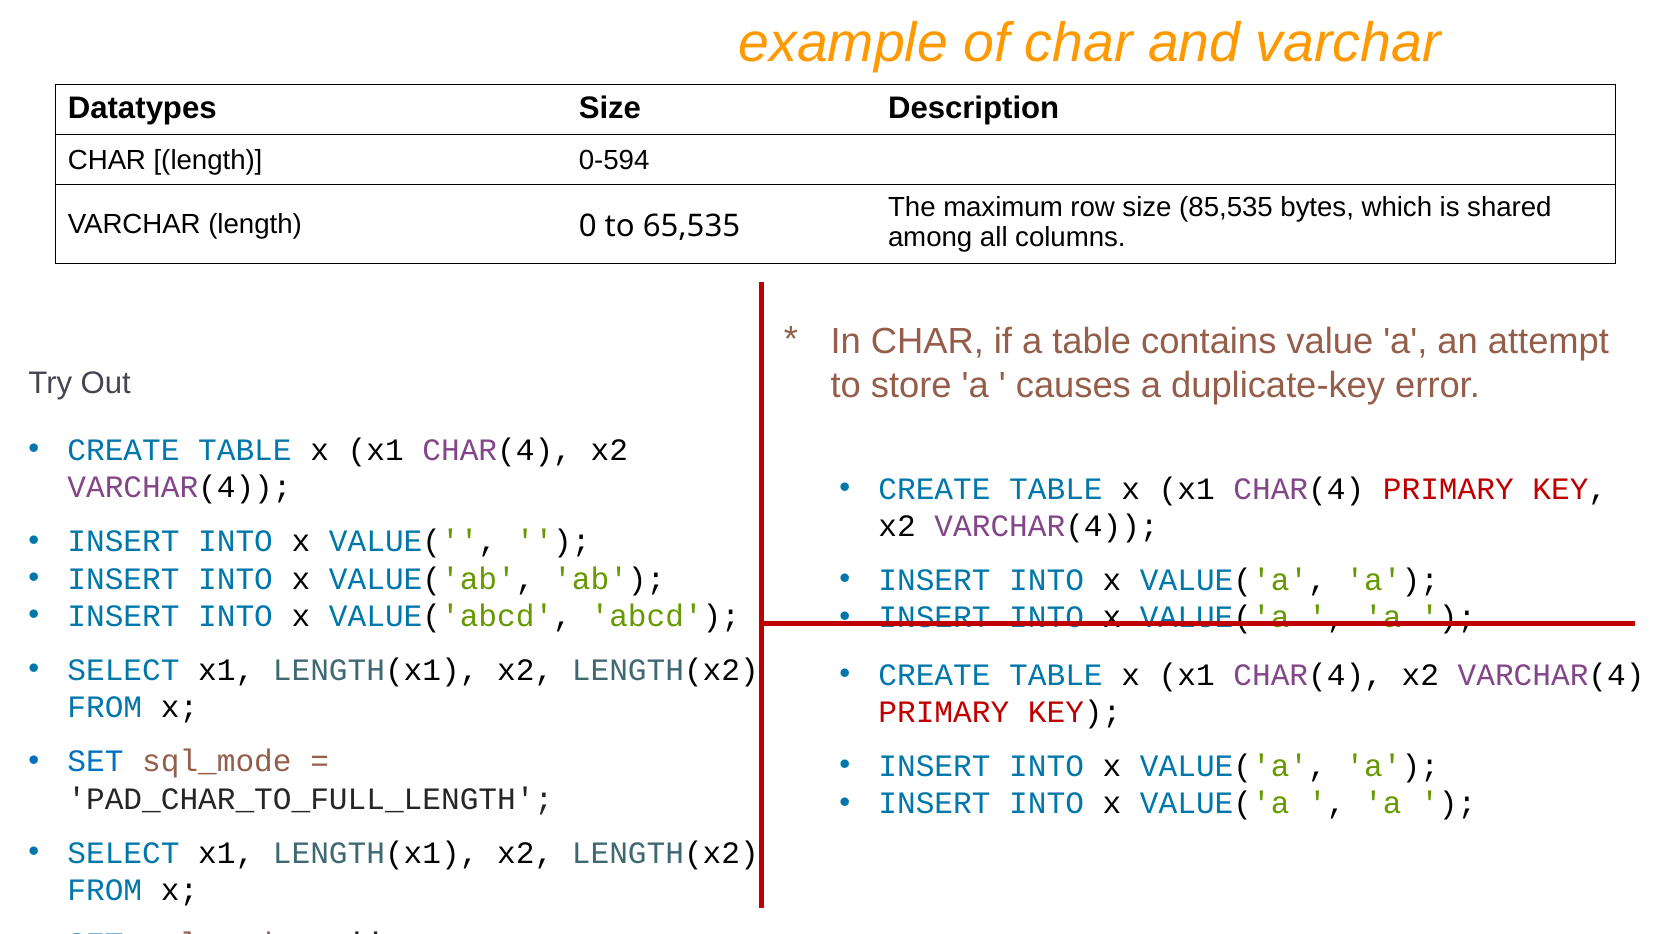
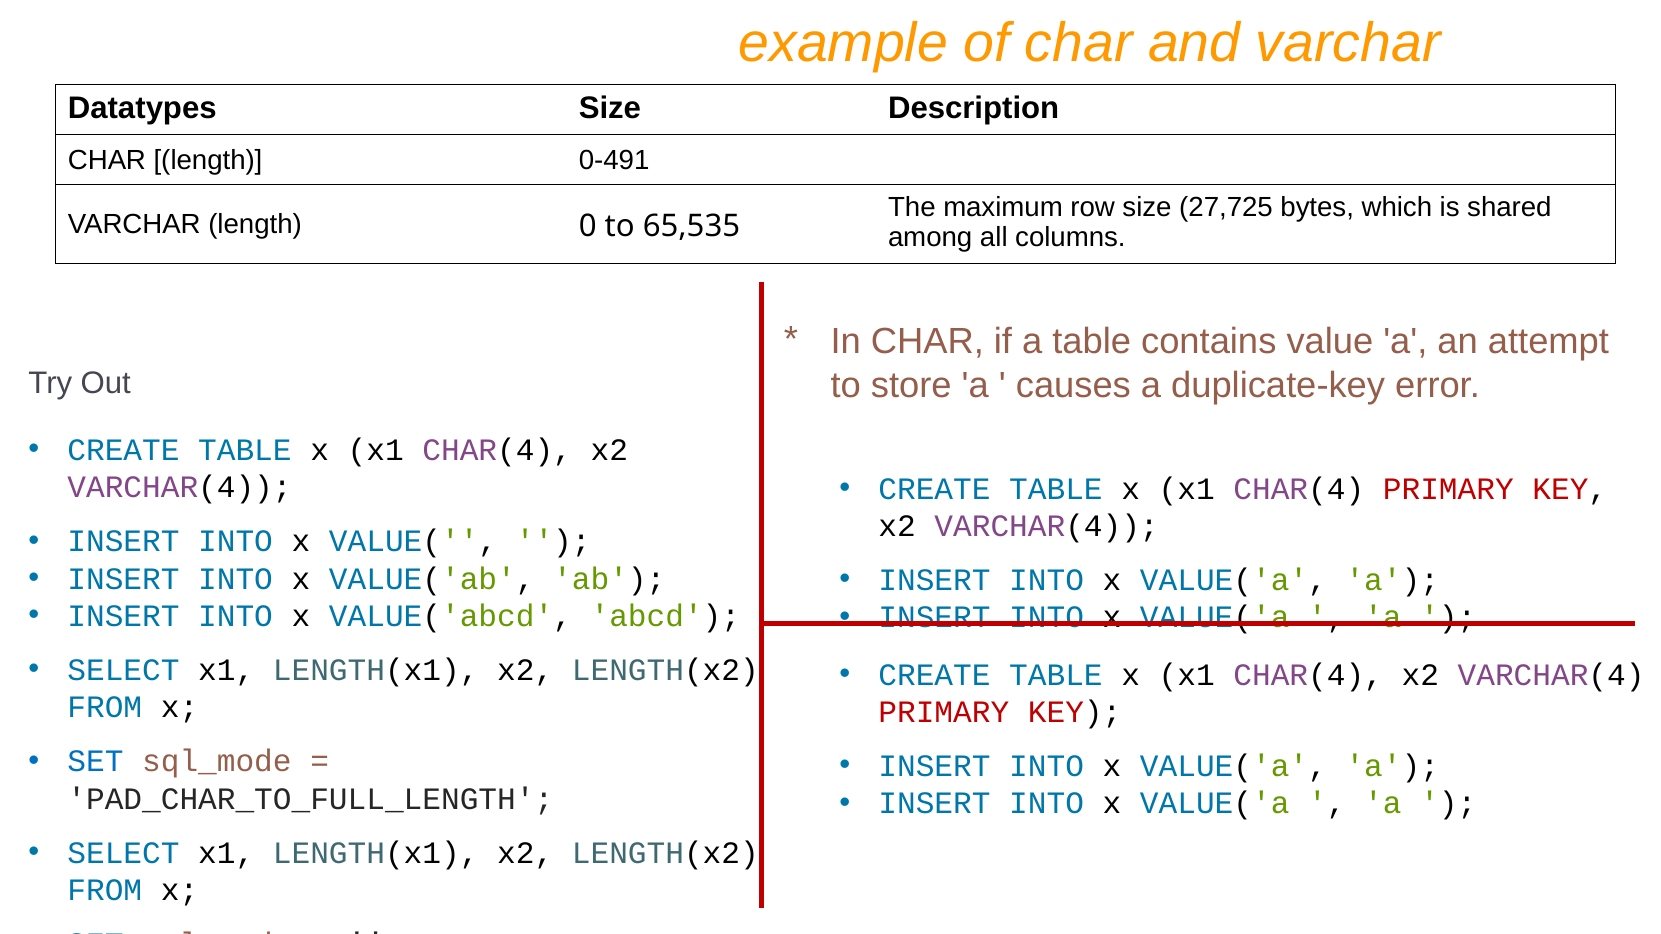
0-594: 0-594 -> 0-491 (614, 160)
85,535: 85,535 -> 27,725 (1226, 207)
